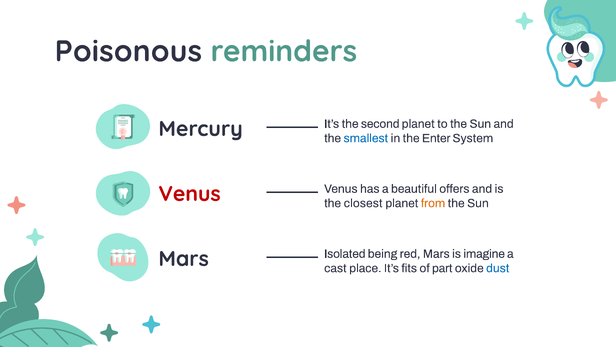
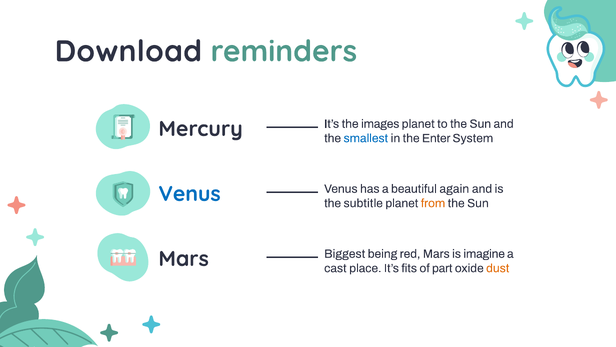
Poisonous: Poisonous -> Download (128, 51)
second: second -> images (380, 124)
Venus colour: red -> blue (190, 194)
offers: offers -> again (454, 189)
closest: closest -> subtitle (363, 203)
Isolated: Isolated -> Biggest (345, 253)
dust colour: blue -> orange (498, 268)
